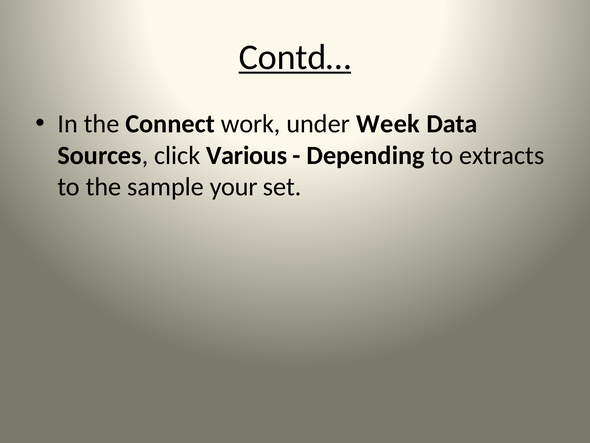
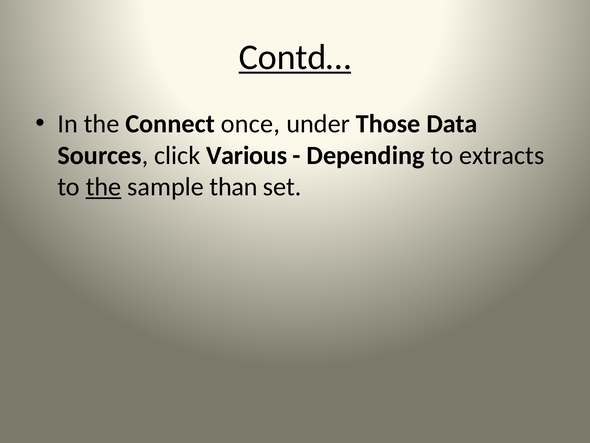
work: work -> once (250, 124)
Week: Week -> Those (388, 124)
the underline: none -> present (104, 187)
your: your -> than (234, 187)
